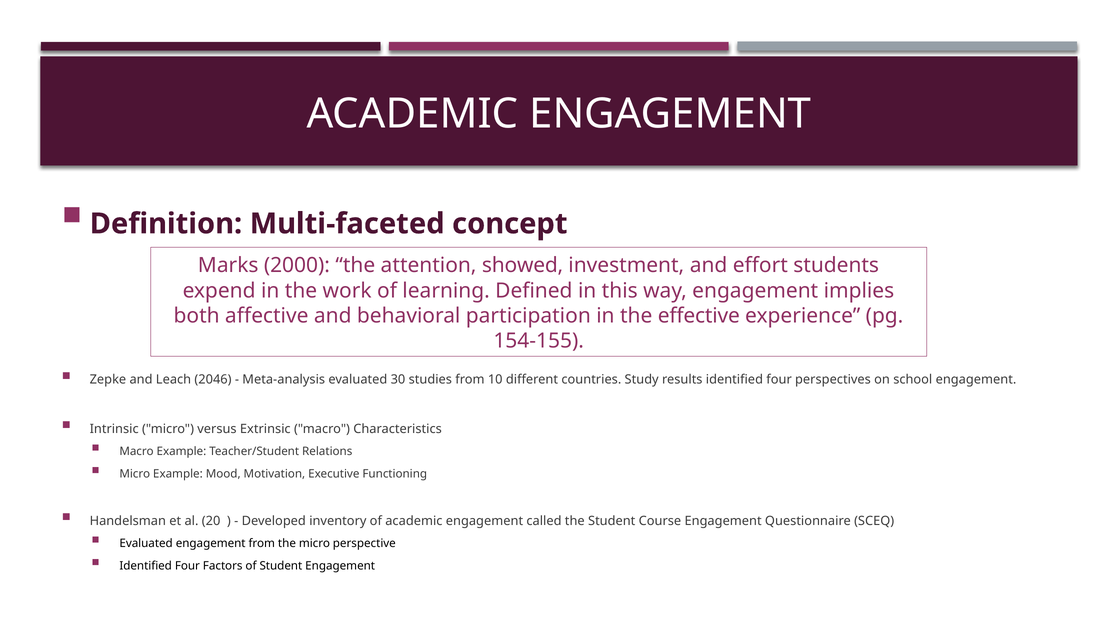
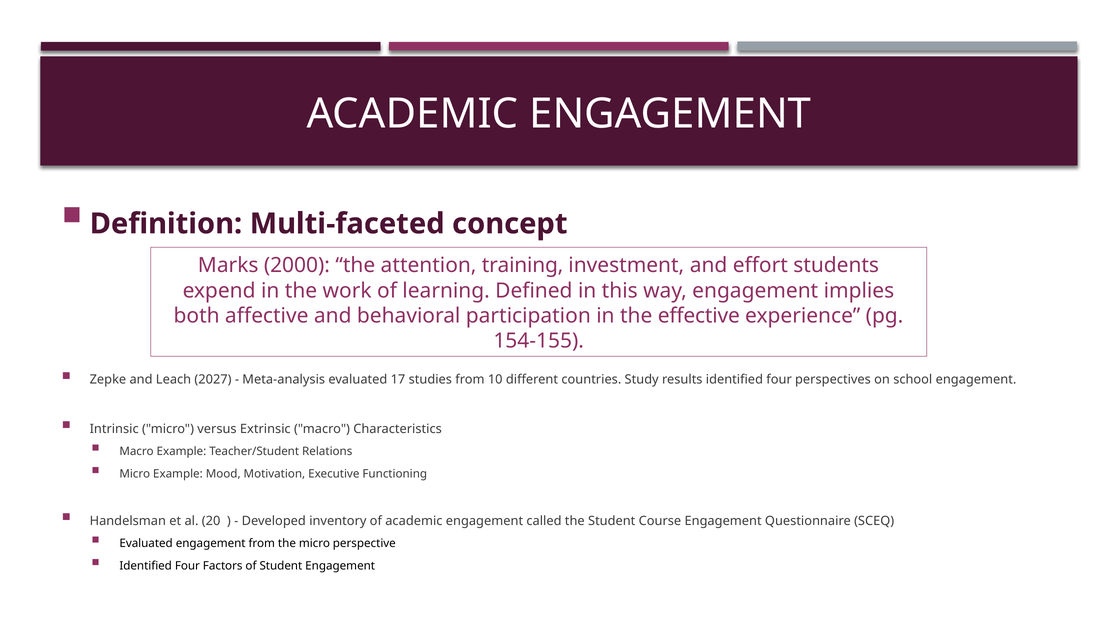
showed: showed -> training (523, 265)
2046: 2046 -> 2027 (213, 380)
30: 30 -> 17 (398, 380)
